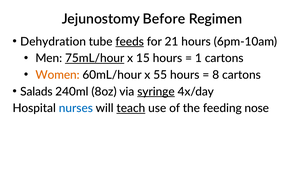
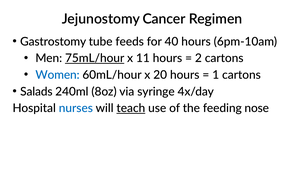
Before: Before -> Cancer (164, 19)
Dehydration: Dehydration -> Gastrostomy (53, 42)
feeds underline: present -> none (130, 42)
21: 21 -> 40 (171, 42)
15: 15 -> 11 (143, 58)
1: 1 -> 2 (198, 58)
Women colour: orange -> blue (57, 75)
55: 55 -> 20 (160, 75)
8: 8 -> 1 (216, 75)
syringe underline: present -> none (156, 91)
